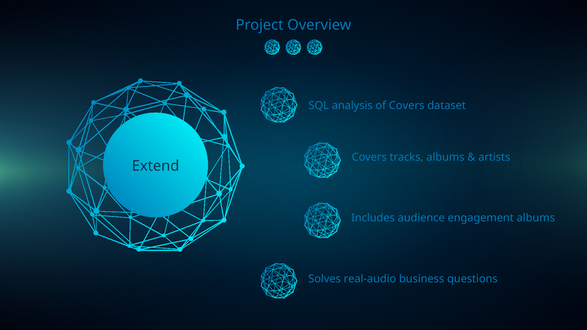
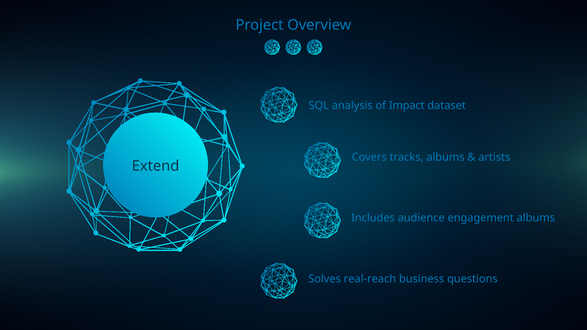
of Covers: Covers -> Impact (407, 105)
real-audio: real-audio -> real-reach (370, 279)
